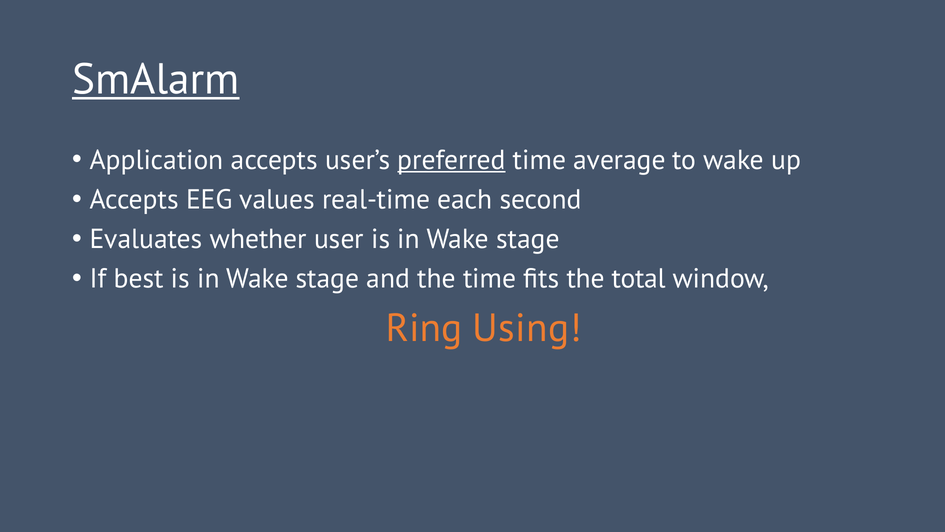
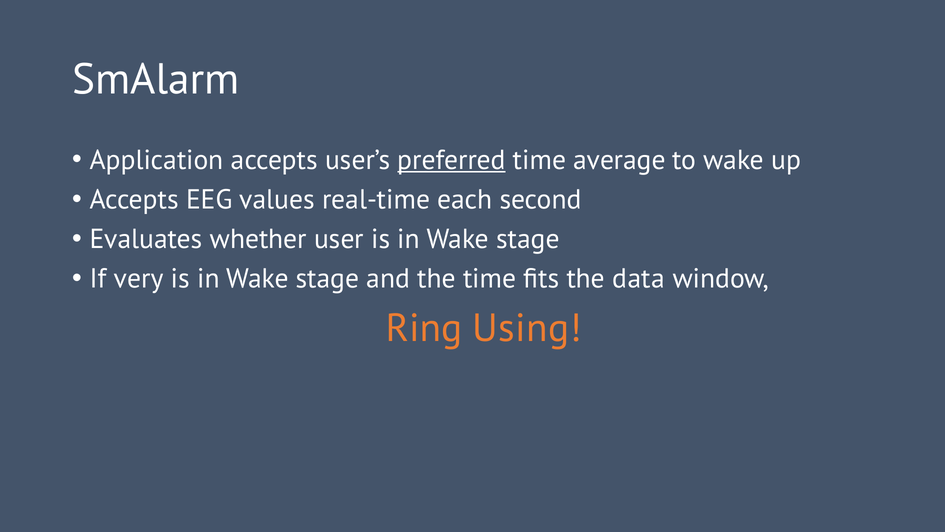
SmAlarm underline: present -> none (156, 79)
best: best -> very (139, 279)
total: total -> data (639, 279)
